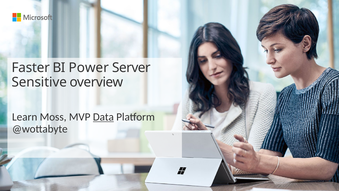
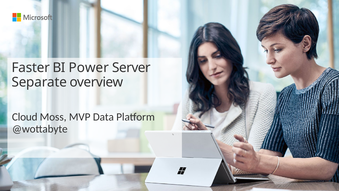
Sensitive: Sensitive -> Separate (39, 82)
Learn: Learn -> Cloud (25, 117)
Data underline: present -> none (103, 117)
